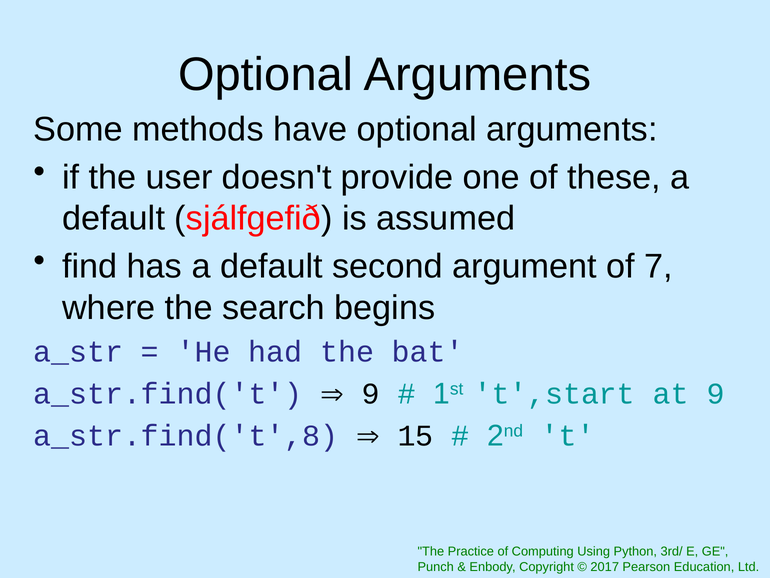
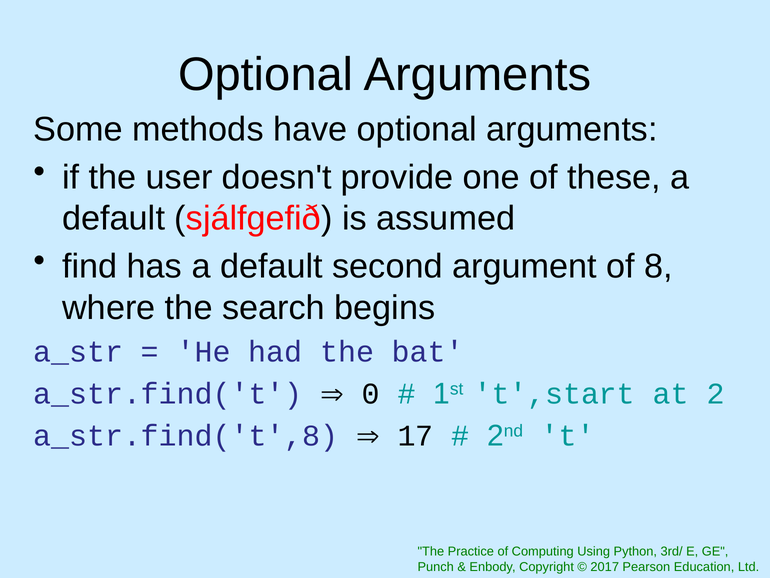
7: 7 -> 8 (659, 266)
9: 9 -> 0 (371, 394)
at 9: 9 -> 2 (716, 394)
15: 15 -> 17 (415, 436)
